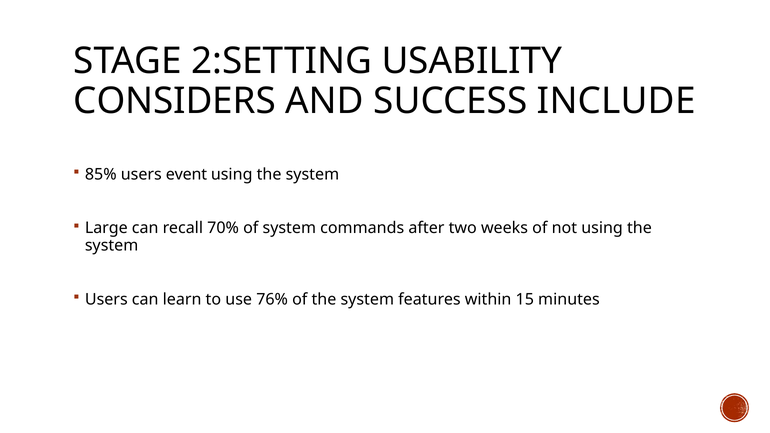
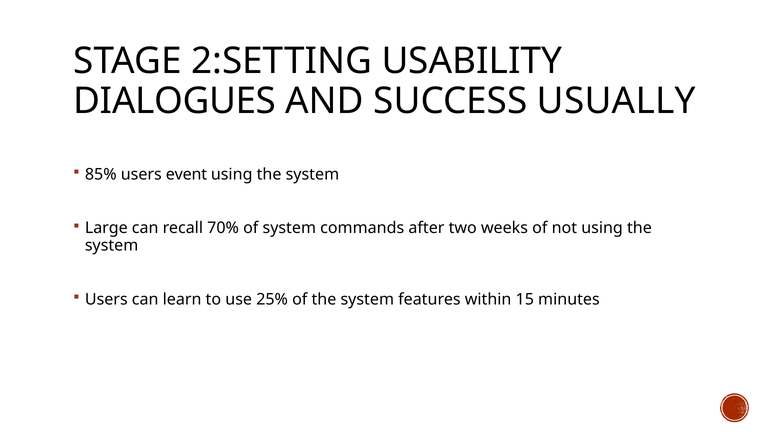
CONSIDERS: CONSIDERS -> DIALOGUES (175, 101)
INCLUDE: INCLUDE -> USUALLY (616, 101)
76%: 76% -> 25% (272, 299)
